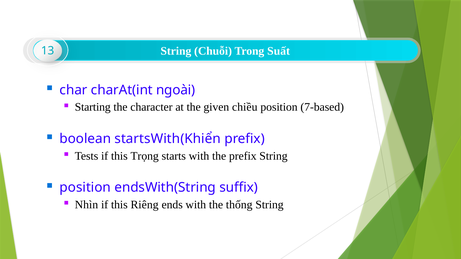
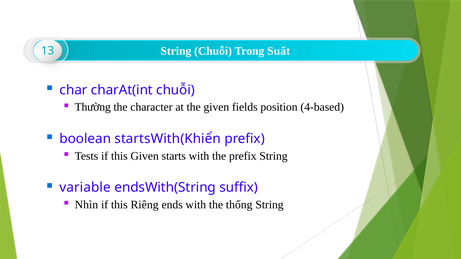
charAt(int ngoài: ngoài -> chuỗi (176, 90)
Starting: Starting -> Thường (93, 107)
chiều: chiều -> fields (245, 107)
7-based: 7-based -> 4-based (322, 107)
this Trọng: Trọng -> Given (145, 156)
position: position -> variable (85, 188)
